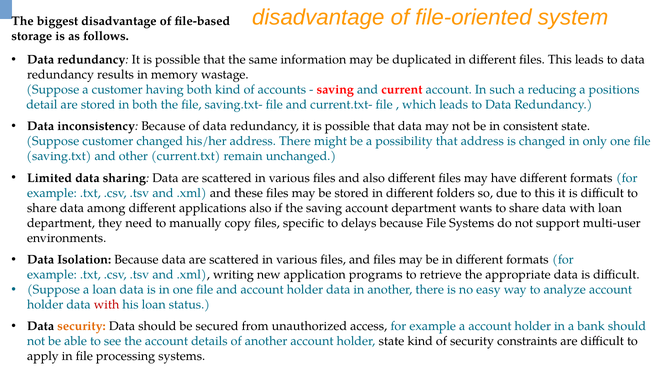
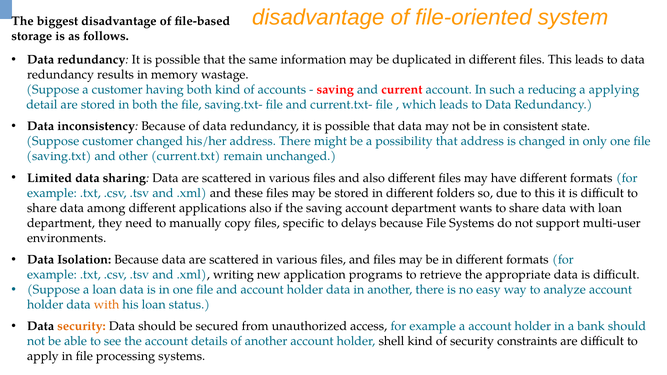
positions: positions -> applying (614, 90)
with colour: red -> orange (107, 305)
holder state: state -> shell (392, 341)
